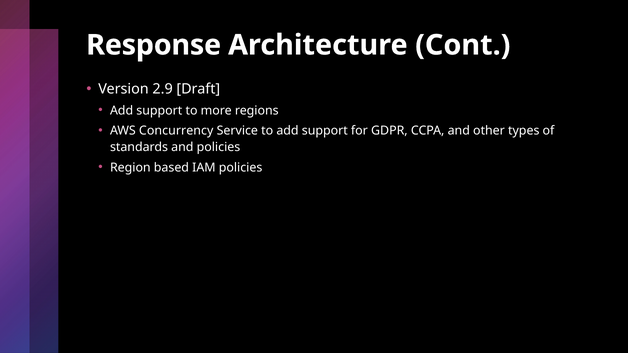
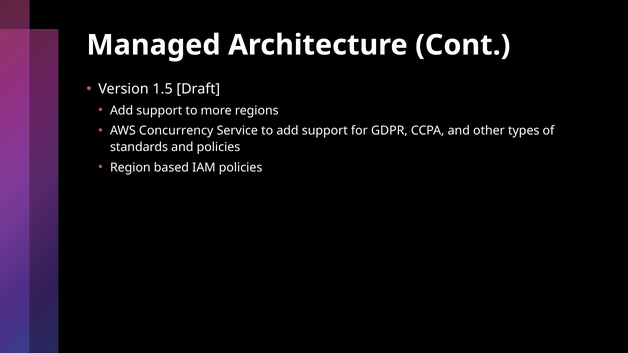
Response: Response -> Managed (154, 45)
2.9: 2.9 -> 1.5 (163, 89)
